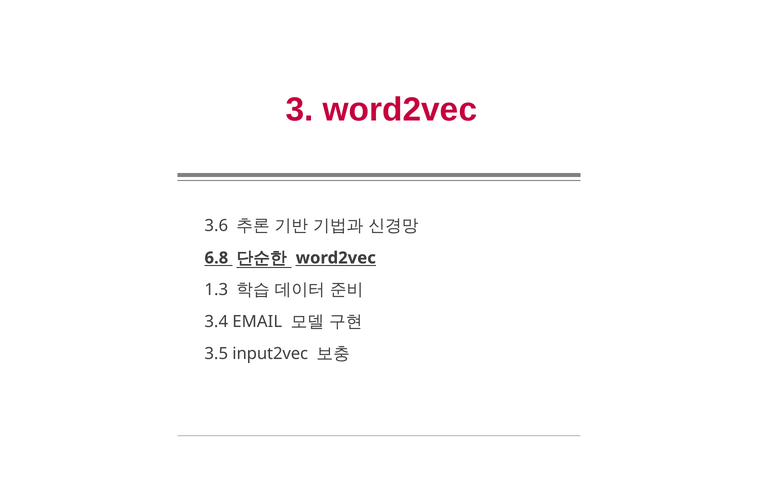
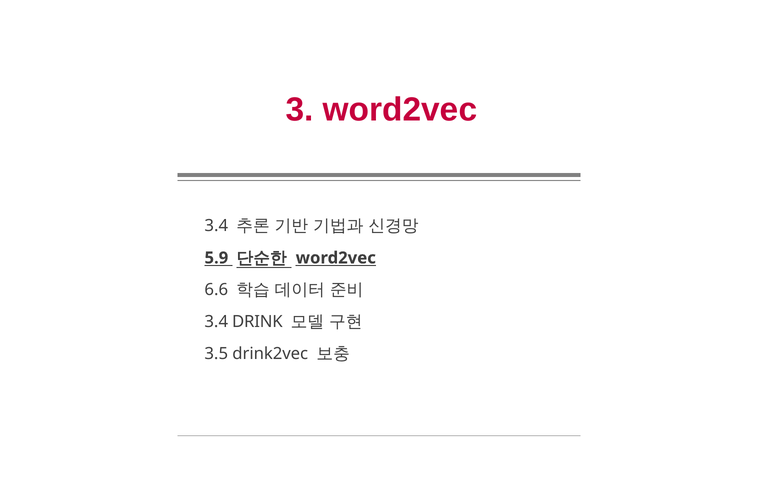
3.6: 3.6 -> 3.4 (216, 226)
6.8: 6.8 -> 5.9 (216, 258)
1.3: 1.3 -> 6.6 (216, 290)
EMAIL: EMAIL -> DRINK (257, 322)
input2vec: input2vec -> drink2vec (270, 354)
